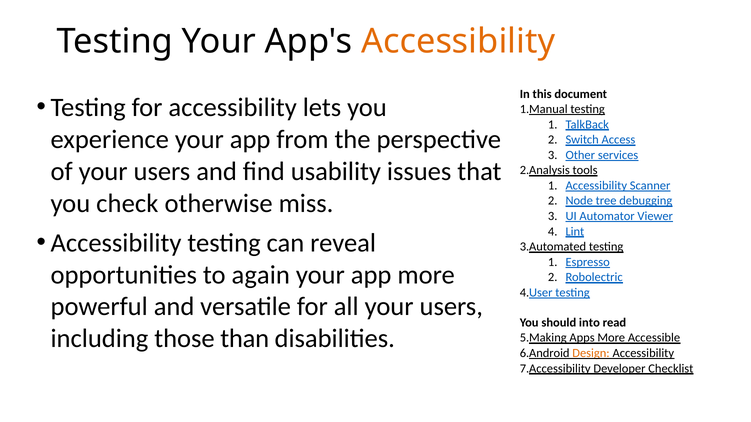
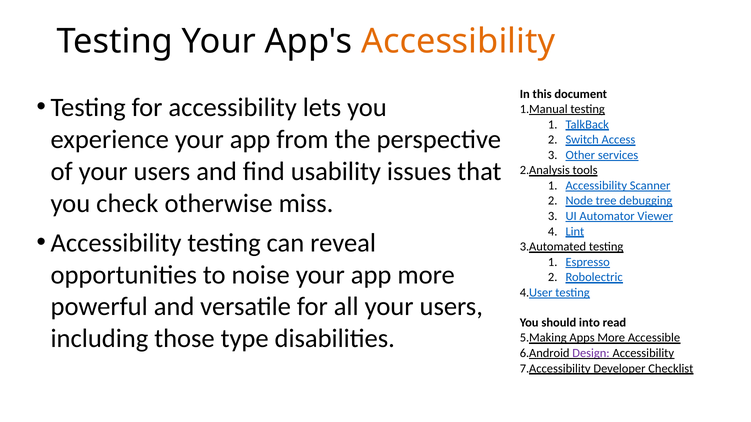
again: again -> noise (261, 275)
than: than -> type (245, 339)
Design colour: orange -> purple (591, 354)
